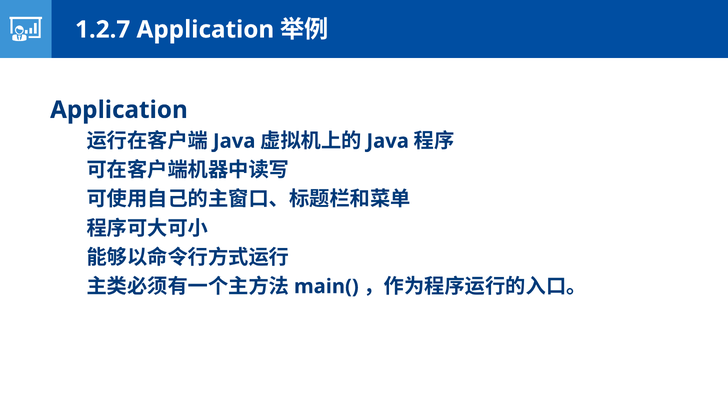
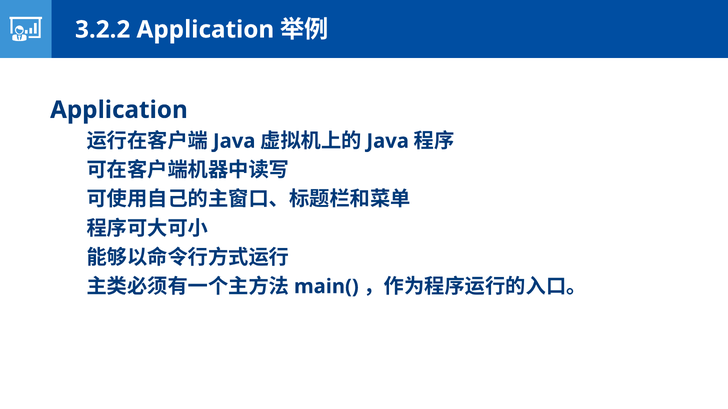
1.2.7: 1.2.7 -> 3.2.2 (103, 30)
